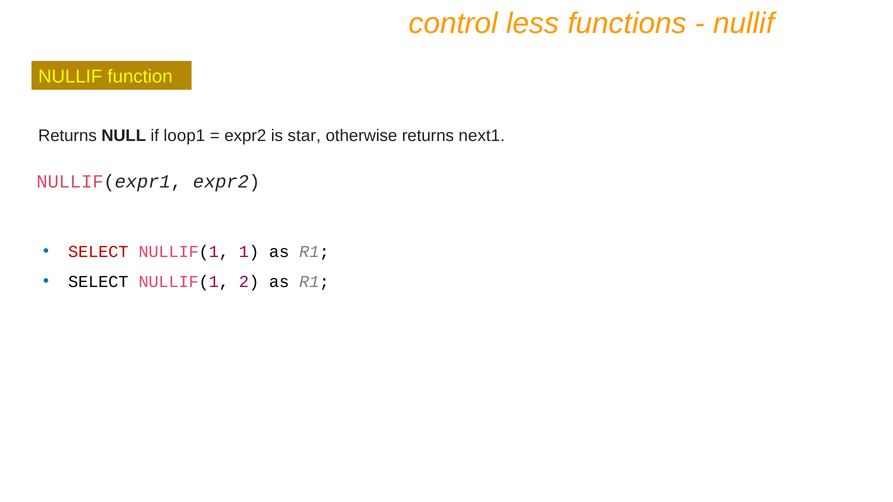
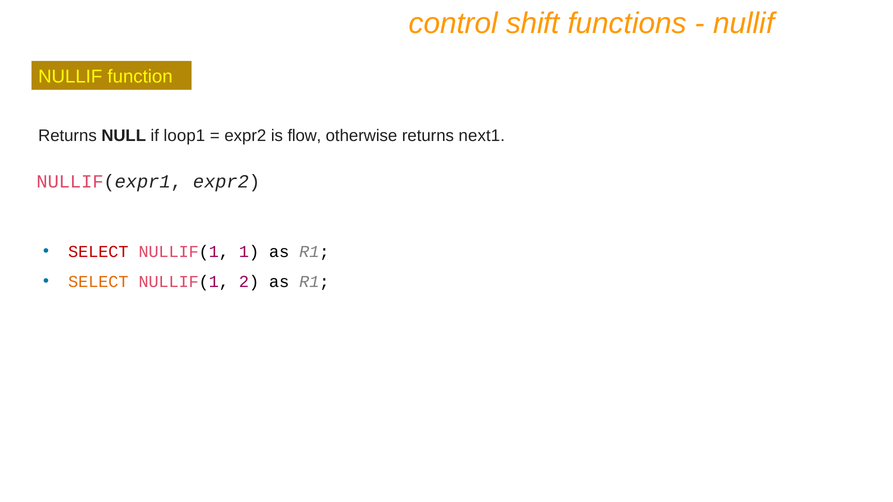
less: less -> shift (533, 23)
star: star -> flow (304, 136)
SELECT colour: black -> orange (98, 282)
